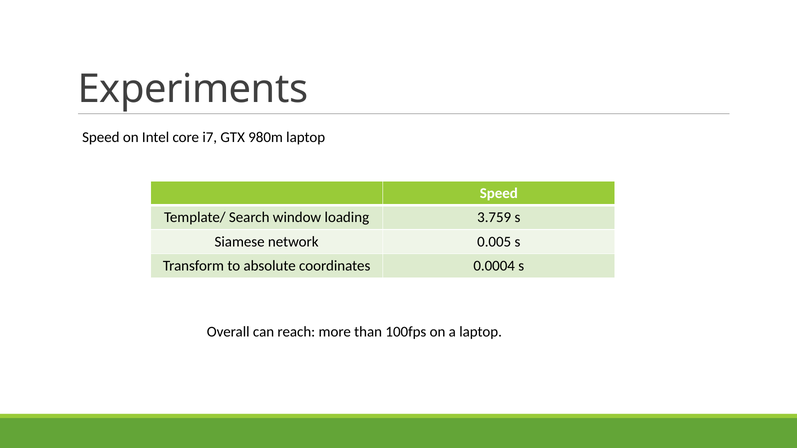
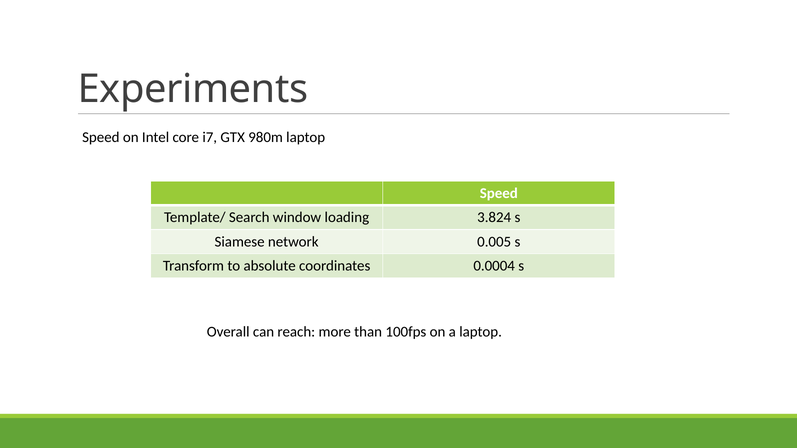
3.759: 3.759 -> 3.824 (494, 218)
